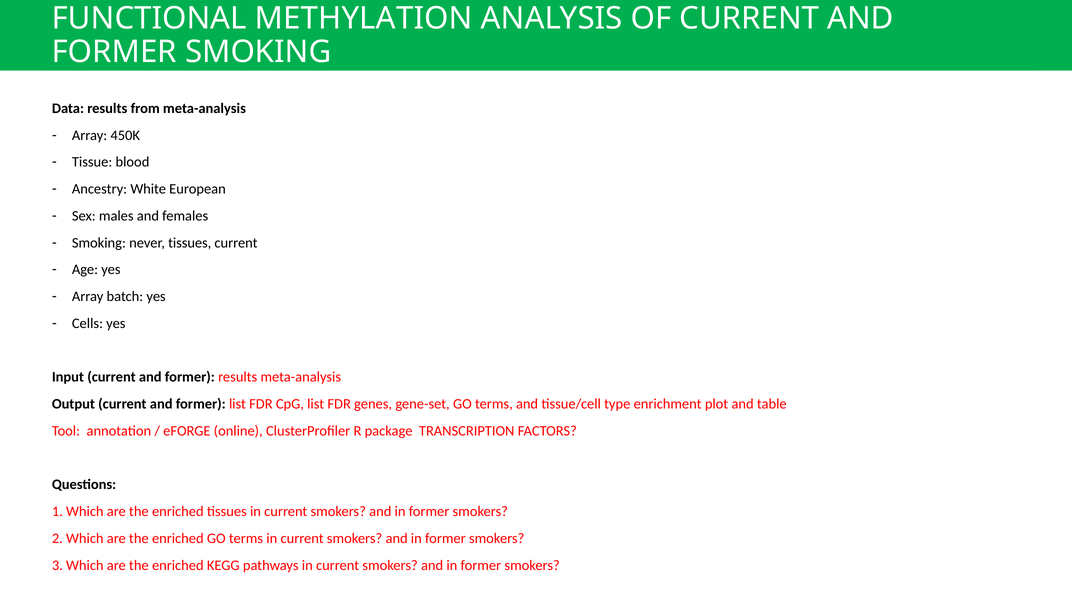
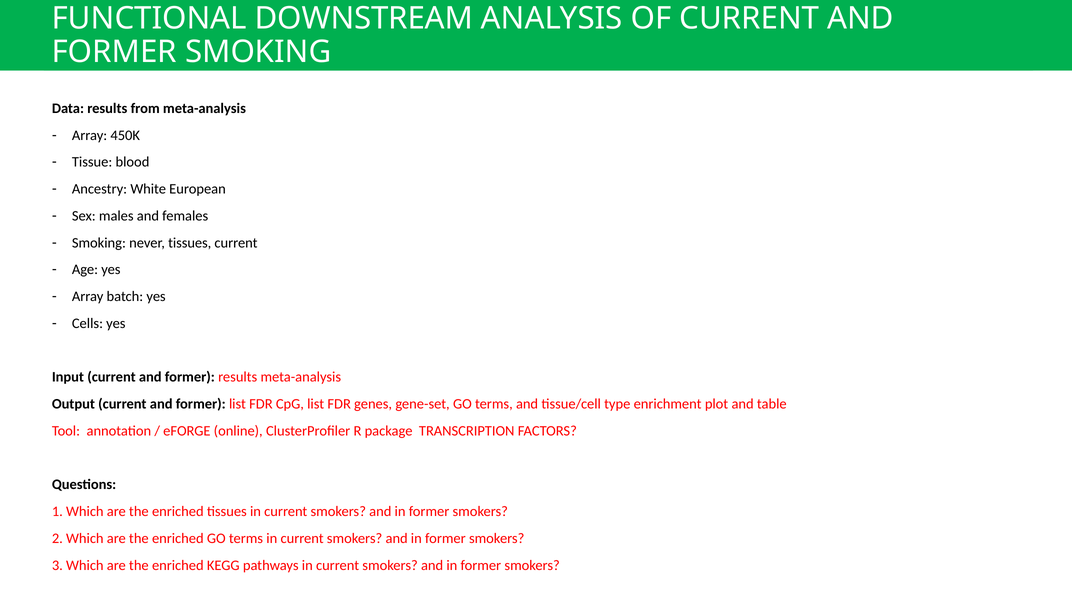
METHYLATION: METHYLATION -> DOWNSTREAM (364, 18)
